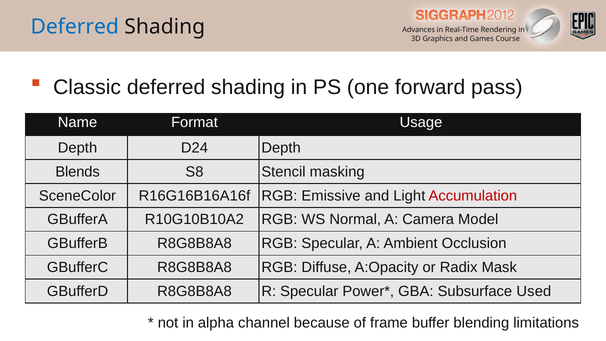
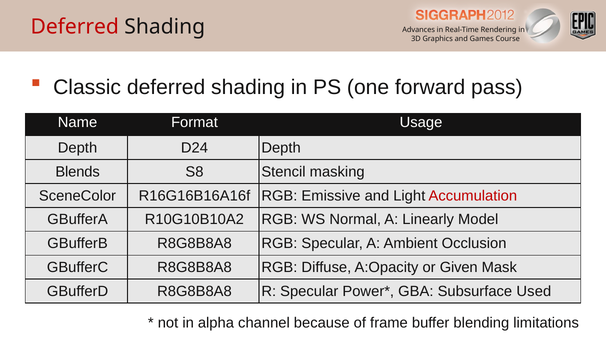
Deferred colour: blue -> red (75, 27)
Camera: Camera -> Linearly (428, 219)
Radix: Radix -> Given (459, 267)
